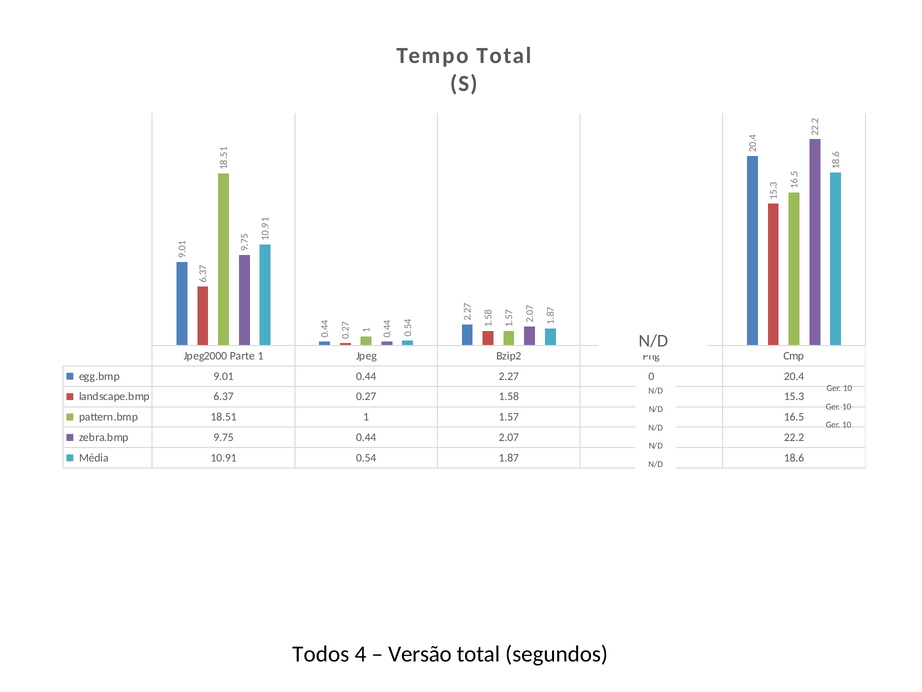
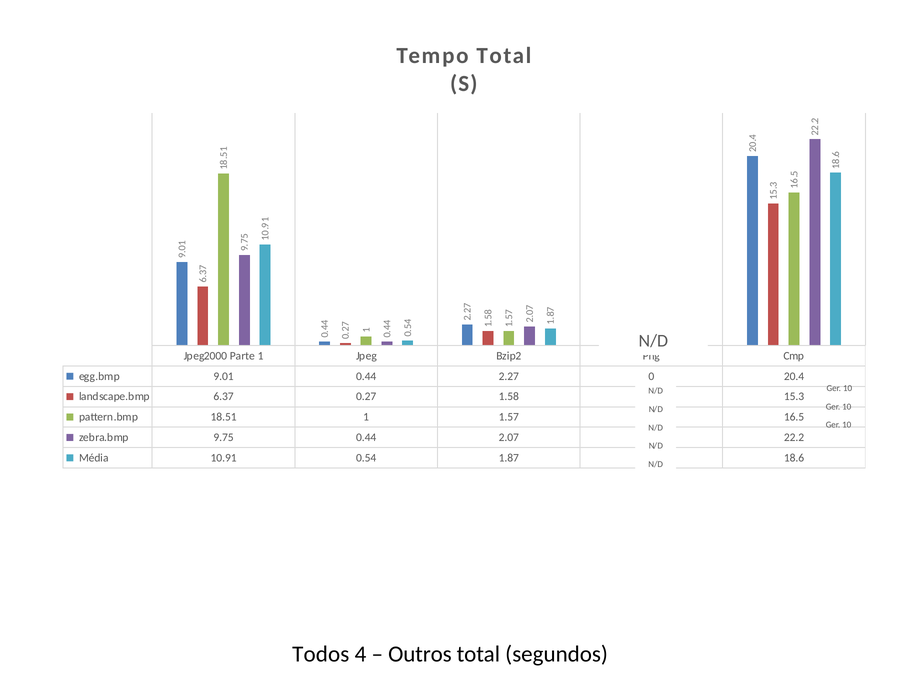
Versão: Versão -> Outros (420, 654)
